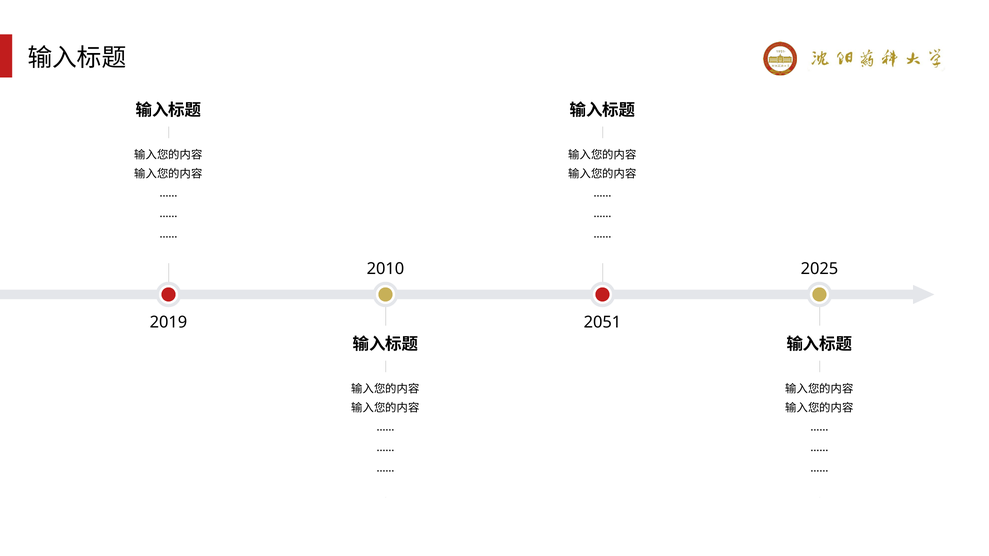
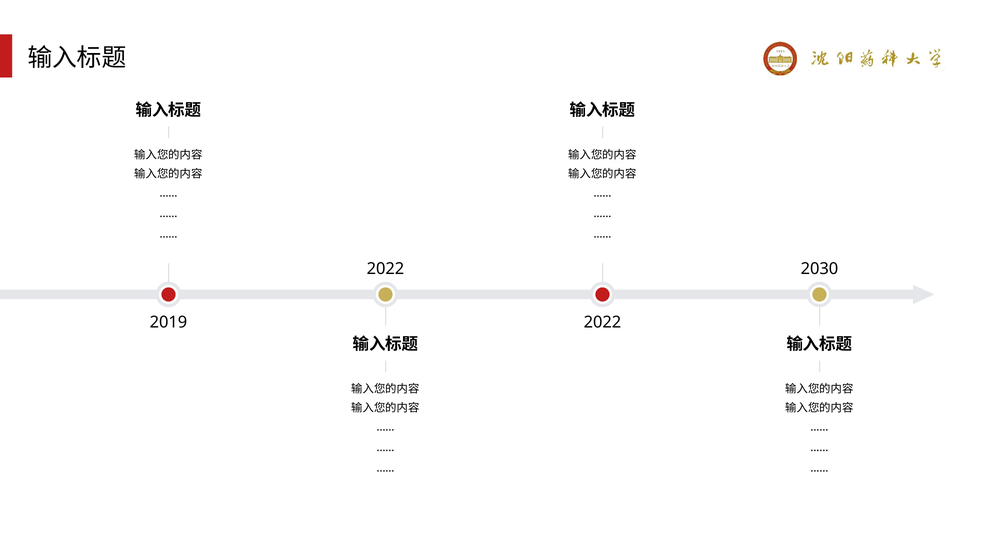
2010: 2010 -> 2022 (385, 269)
2025: 2025 -> 2030 (819, 269)
2051: 2051 -> 2022 (602, 323)
